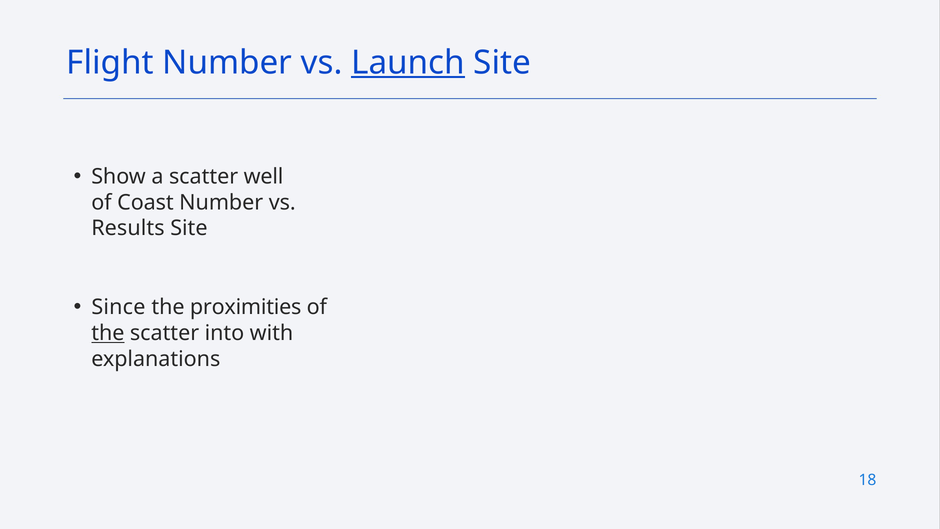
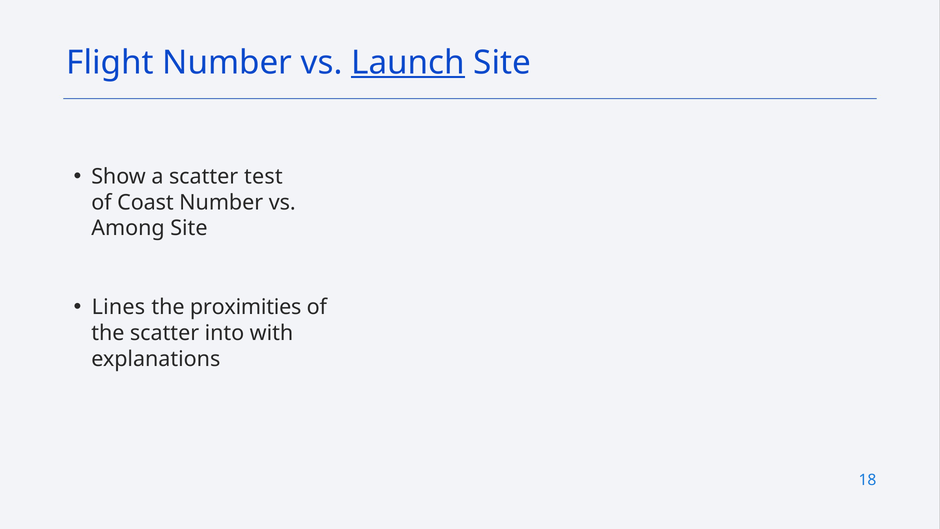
well: well -> test (263, 176)
Results: Results -> Among (128, 228)
Since: Since -> Lines (118, 307)
the underline: present -> none (108, 333)
